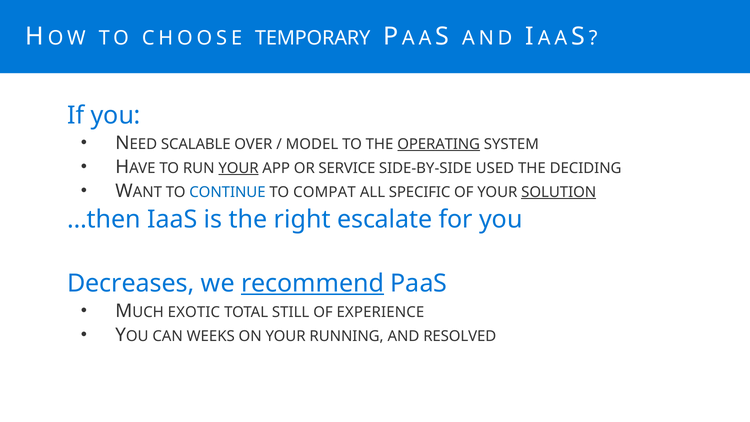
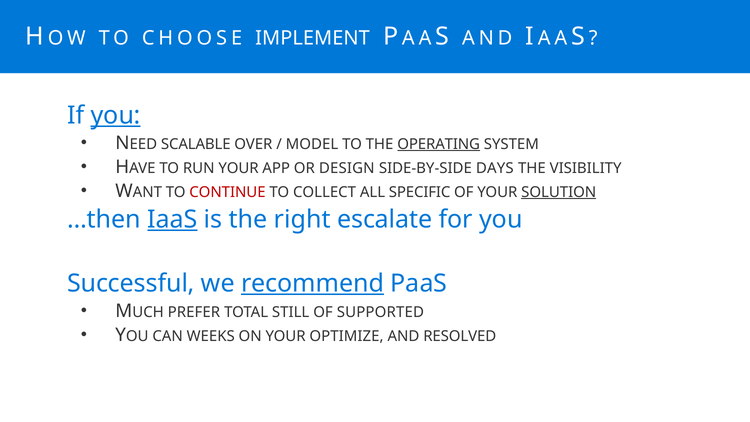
TEMPORARY: TEMPORARY -> IMPLEMENT (313, 38)
you underline: none -> present (116, 115)
YOUR underline: present -> none (238, 168)
SERVICE: SERVICE -> DESIGN (347, 168)
USED: USED -> DAYS (495, 168)
DECIDING: DECIDING -> VISIBILITY (586, 168)
CONTINUE colour: blue -> red (227, 192)
COMPAT: COMPAT -> COLLECT (325, 192)
IaaS underline: none -> present (172, 219)
Decreases: Decreases -> Successful (131, 283)
EXOTIC: EXOTIC -> PREFER (194, 312)
EXPERIENCE: EXPERIENCE -> SUPPORTED (380, 312)
RUNNING: RUNNING -> OPTIMIZE (347, 336)
